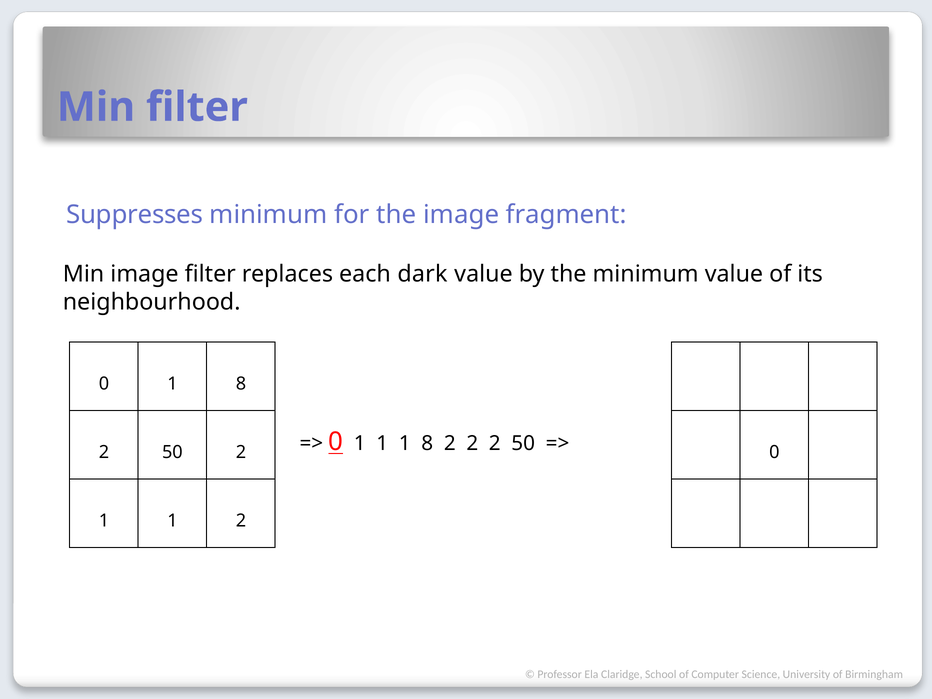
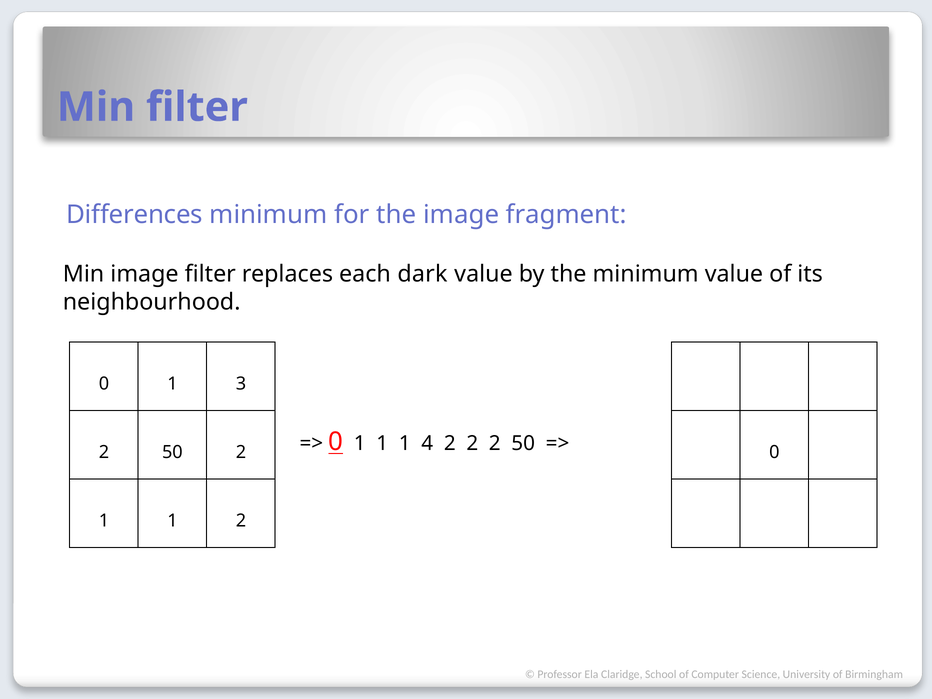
Suppresses: Suppresses -> Differences (135, 215)
0 1 8: 8 -> 3 (241, 384)
1 1 8: 8 -> 4 (427, 444)
